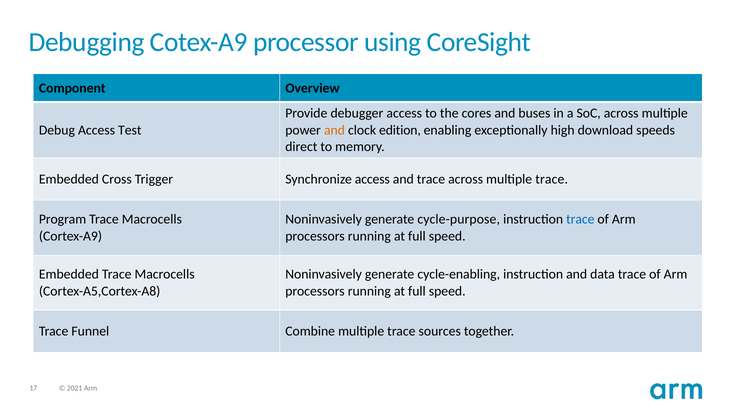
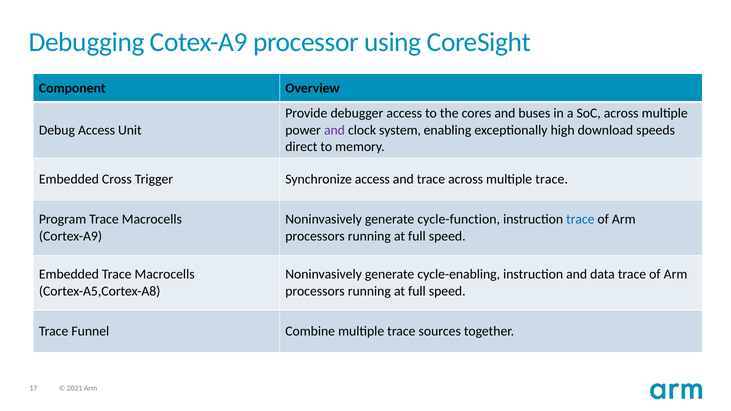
Test: Test -> Unit (130, 130)
and colour: orange -> purple (334, 130)
edition: edition -> system (400, 130)
cycle-purpose: cycle-purpose -> cycle-function (459, 220)
